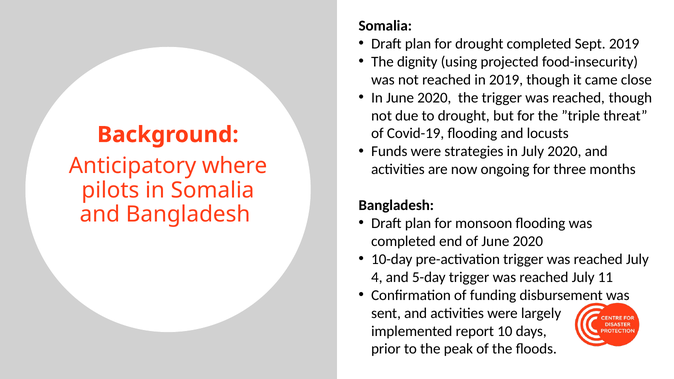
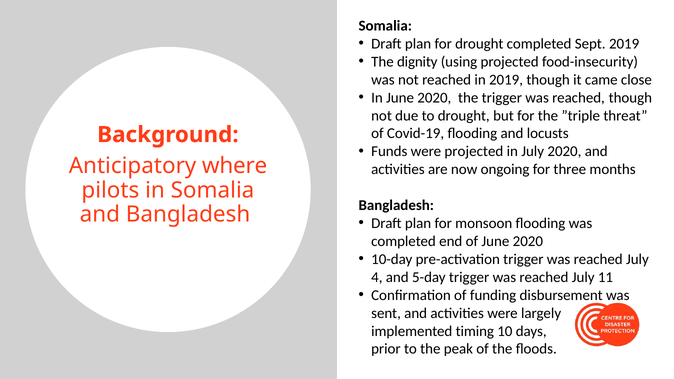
were strategies: strategies -> projected (474, 152)
report: report -> timing (475, 331)
